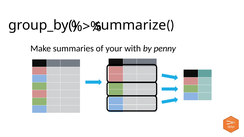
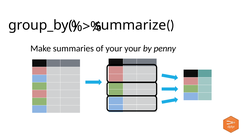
your with: with -> your (133, 49)
